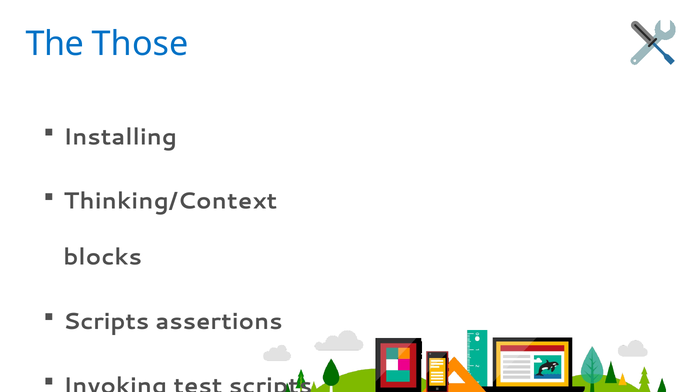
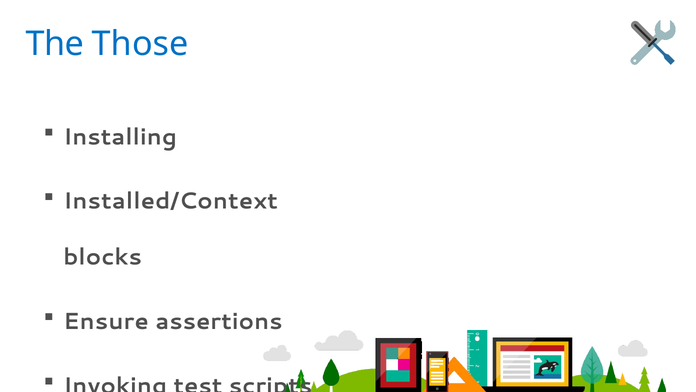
Thinking/Context: Thinking/Context -> Installed/Context (170, 201)
Scripts: Scripts -> Ensure (106, 321)
